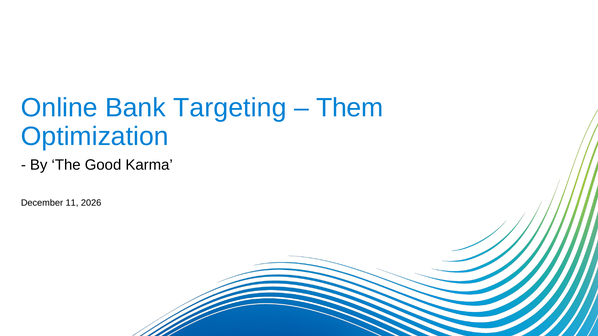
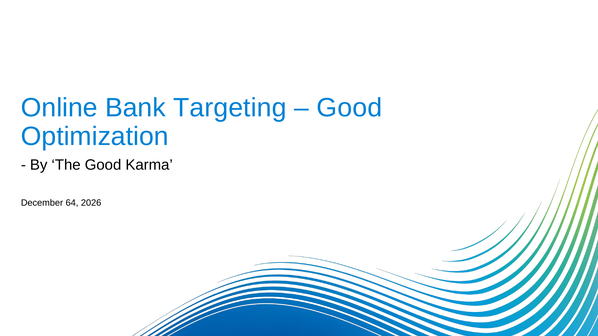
Them: Them -> Good (349, 108)
11: 11 -> 64 (72, 203)
